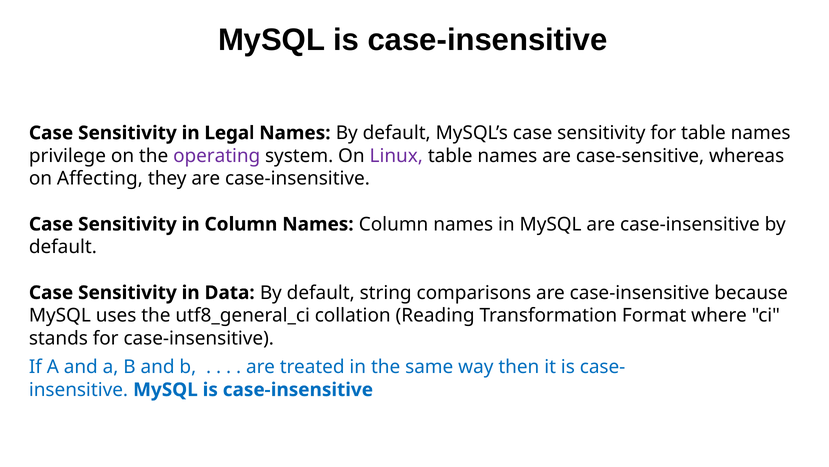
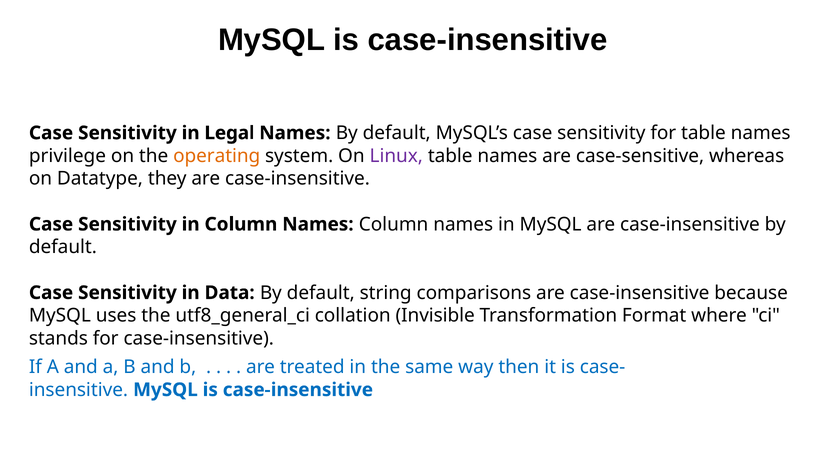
operating colour: purple -> orange (217, 156)
Affecting: Affecting -> Datatype (100, 178)
Reading: Reading -> Invisible (435, 315)
